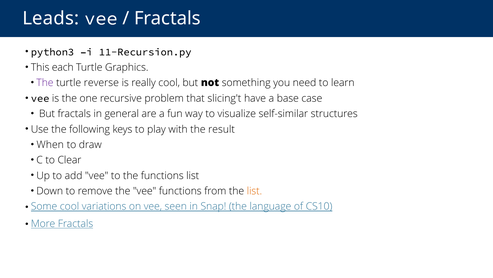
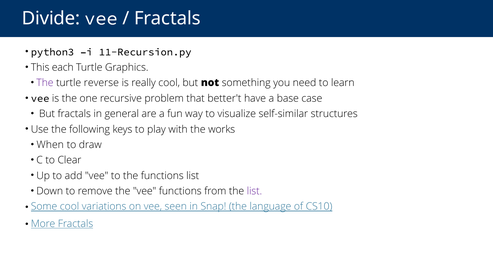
Leads: Leads -> Divide (51, 18)
slicing't: slicing't -> better't (224, 98)
result: result -> works (222, 129)
list colour: orange -> purple (254, 191)
